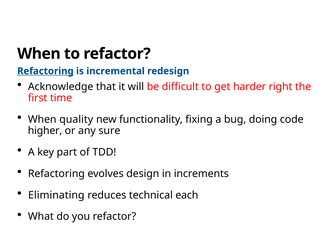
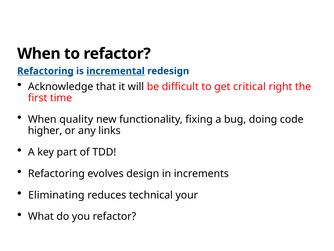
incremental underline: none -> present (116, 71)
harder: harder -> critical (249, 87)
sure: sure -> links (110, 131)
each: each -> your (187, 195)
